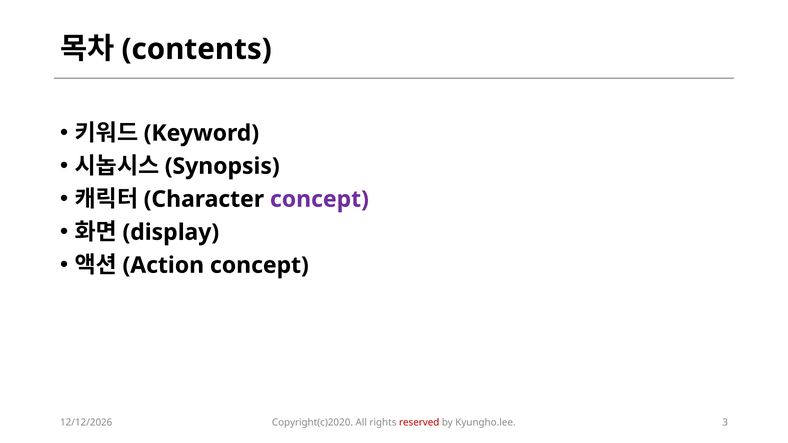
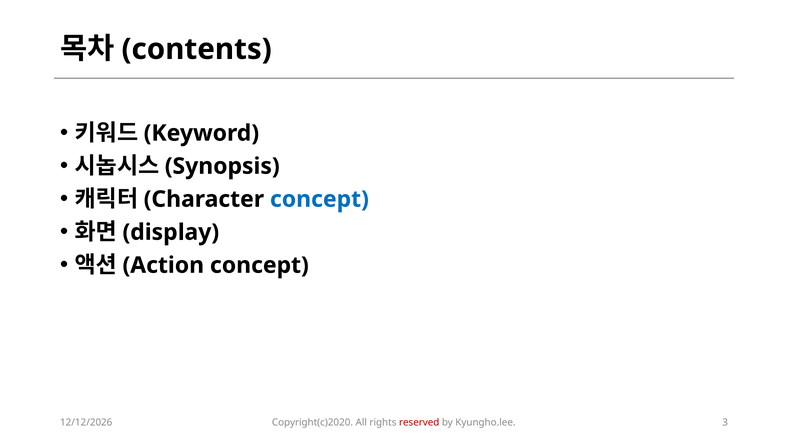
concept colour: purple -> blue (319, 199)
